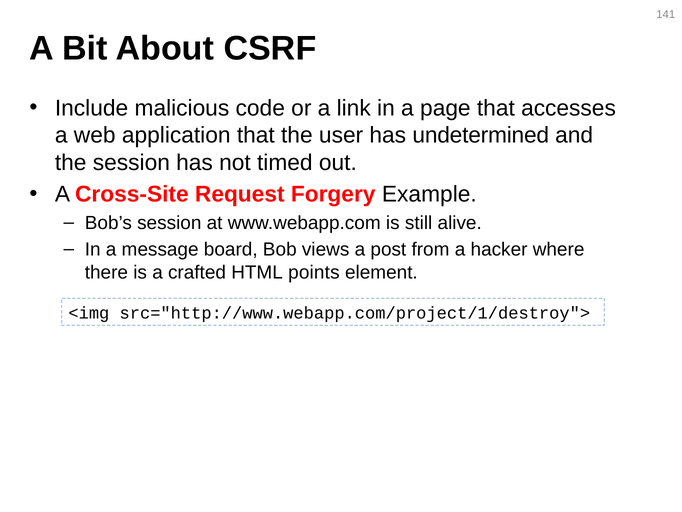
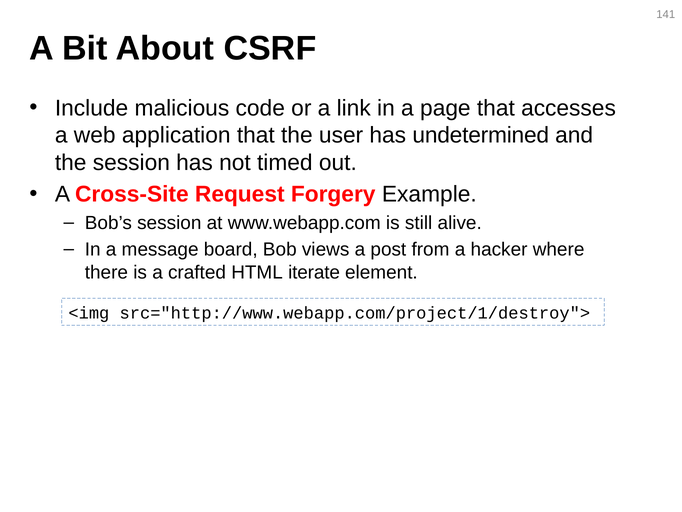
points: points -> iterate (314, 272)
